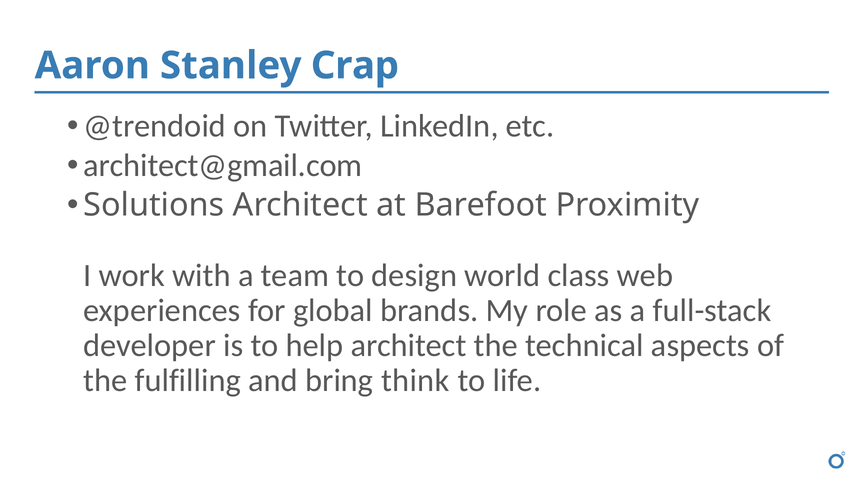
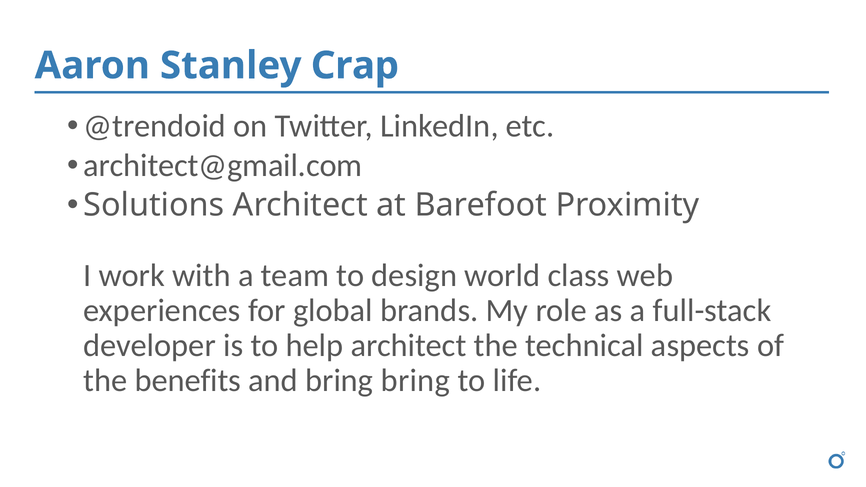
fulfilling: fulfilling -> benefits (188, 381)
bring think: think -> bring (415, 381)
